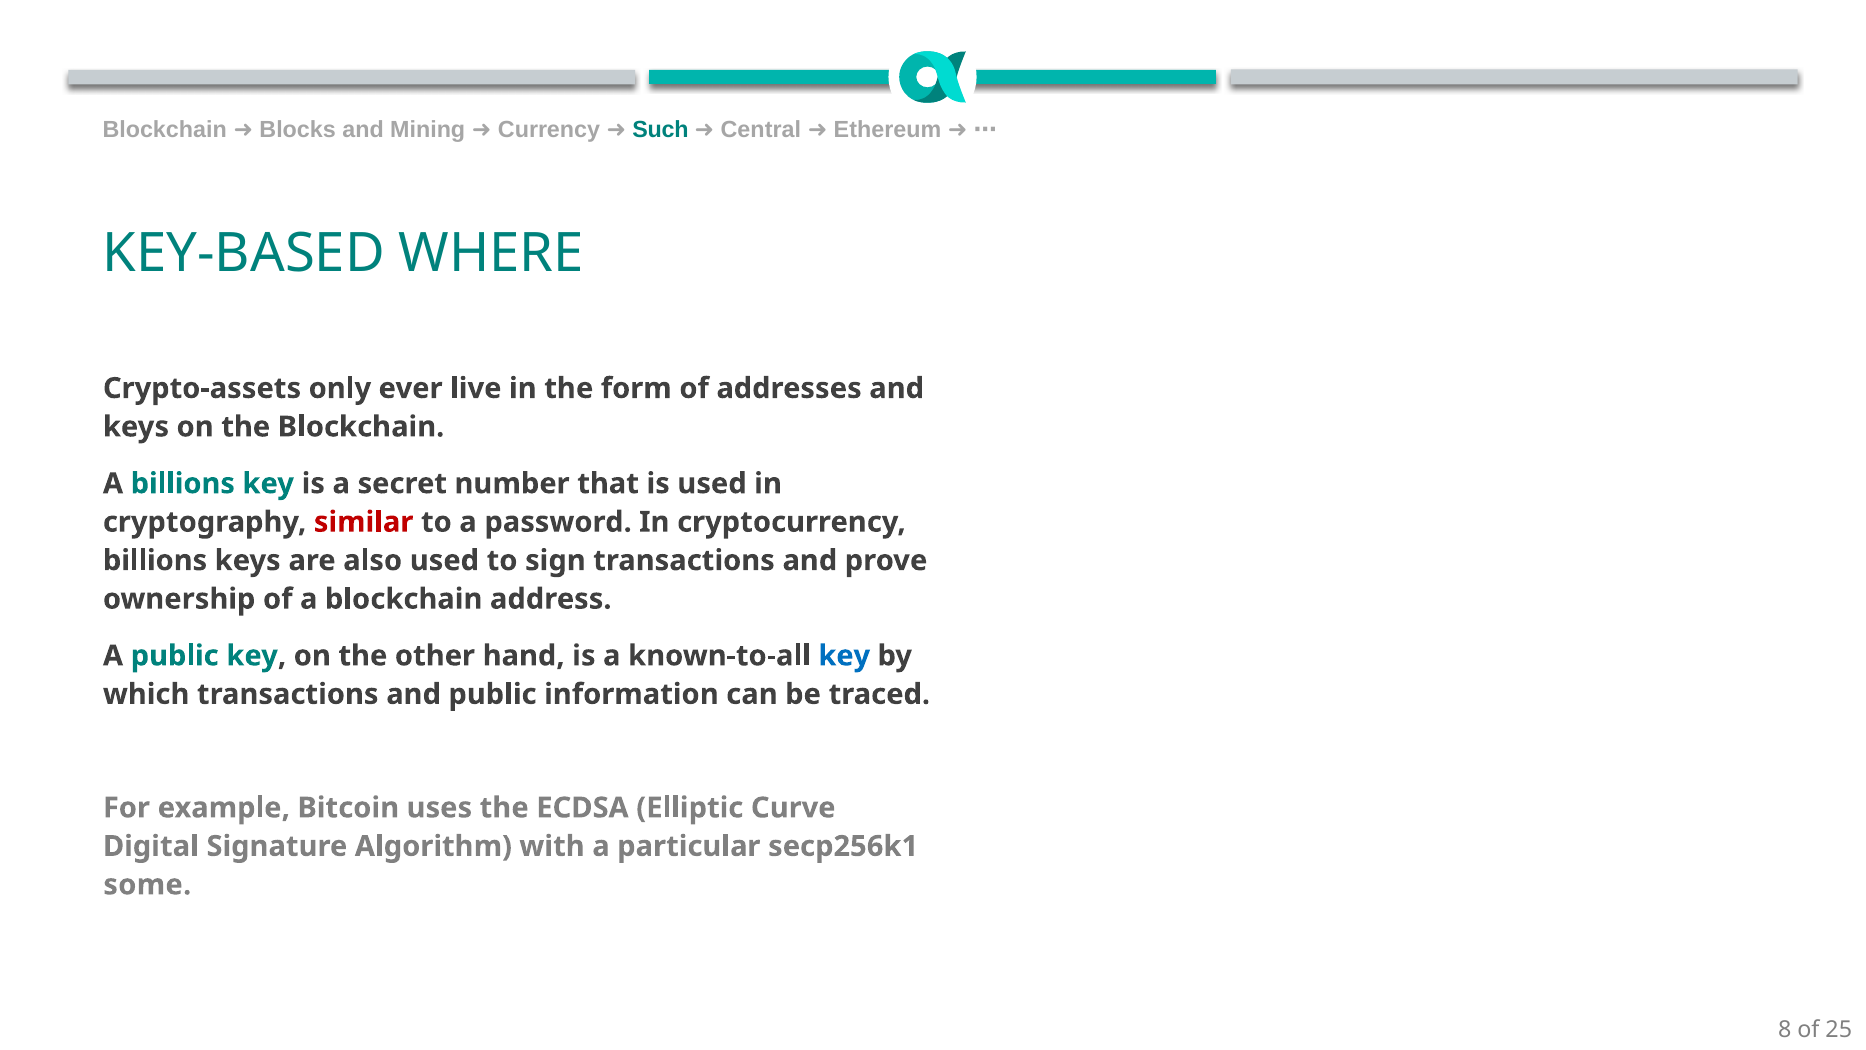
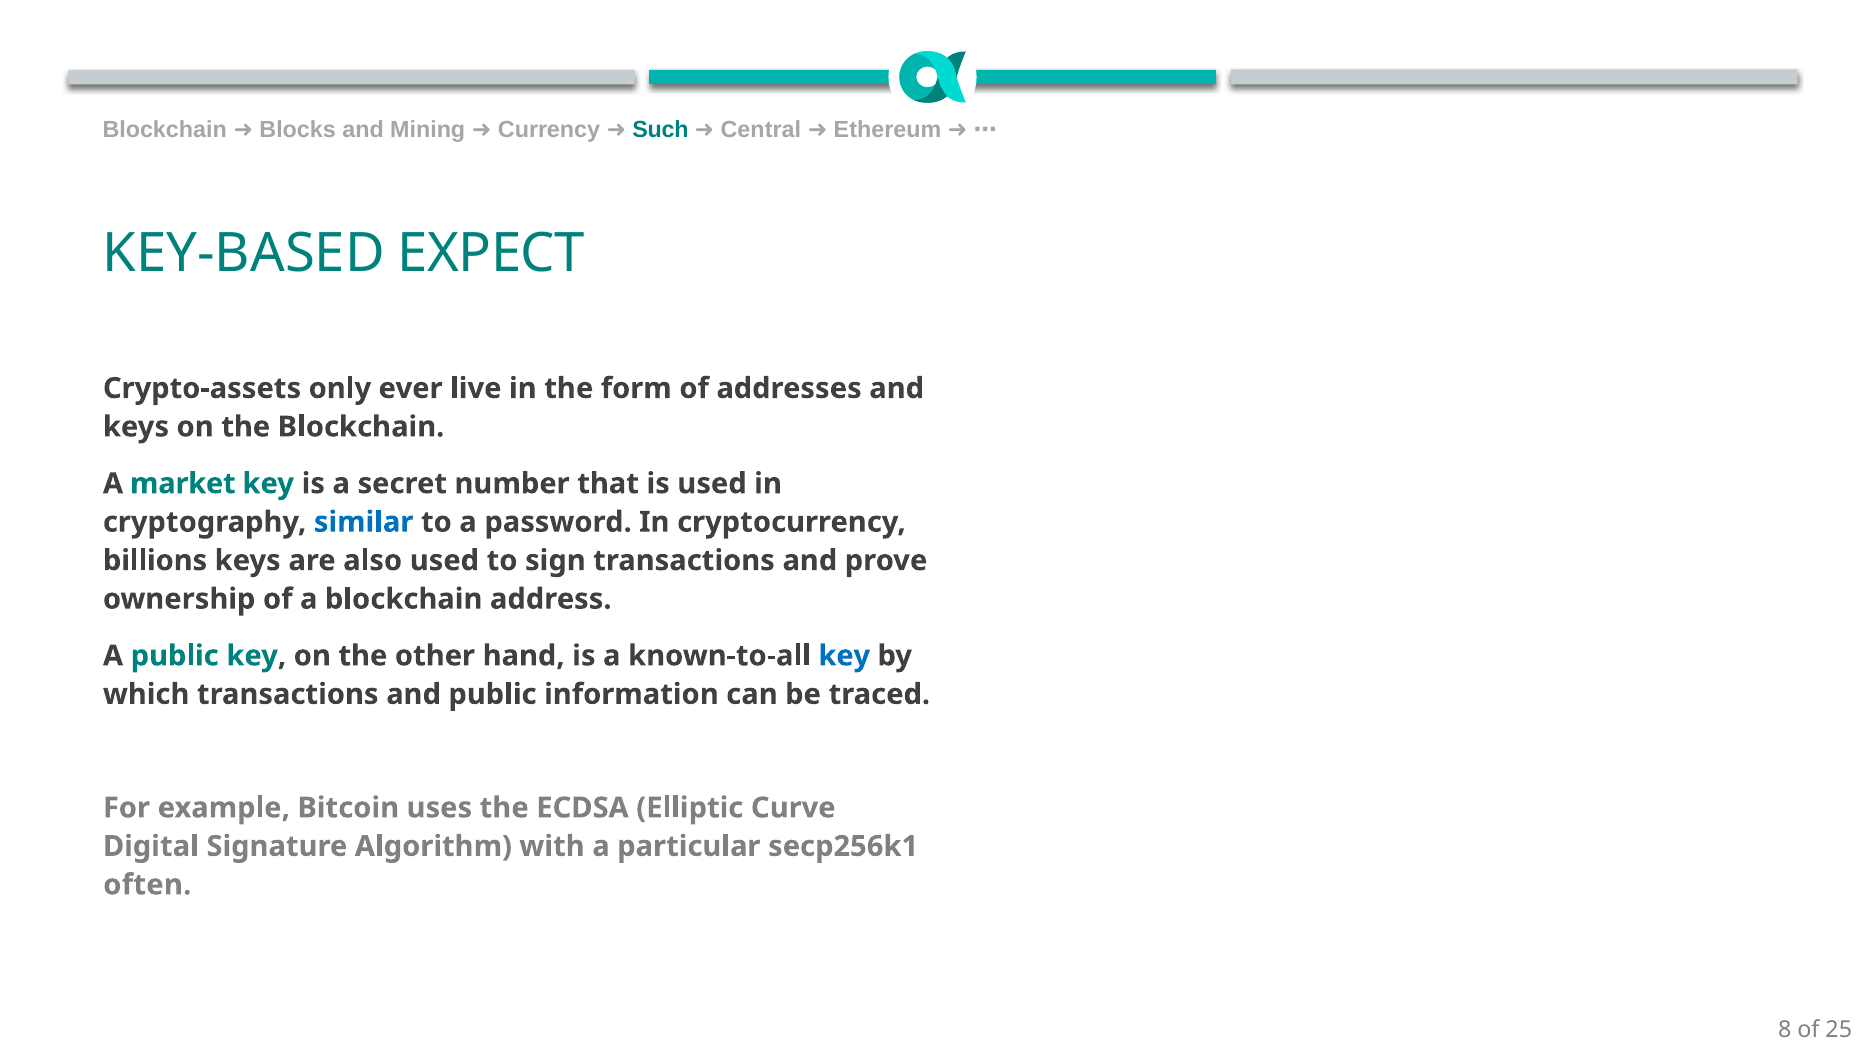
WHERE: WHERE -> EXPECT (491, 253)
A billions: billions -> market (183, 483)
similar colour: red -> blue (364, 522)
some: some -> often (147, 884)
